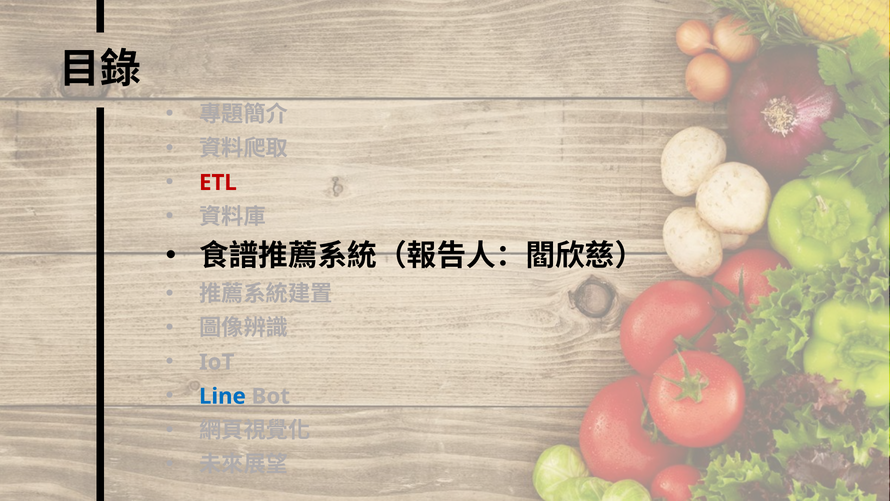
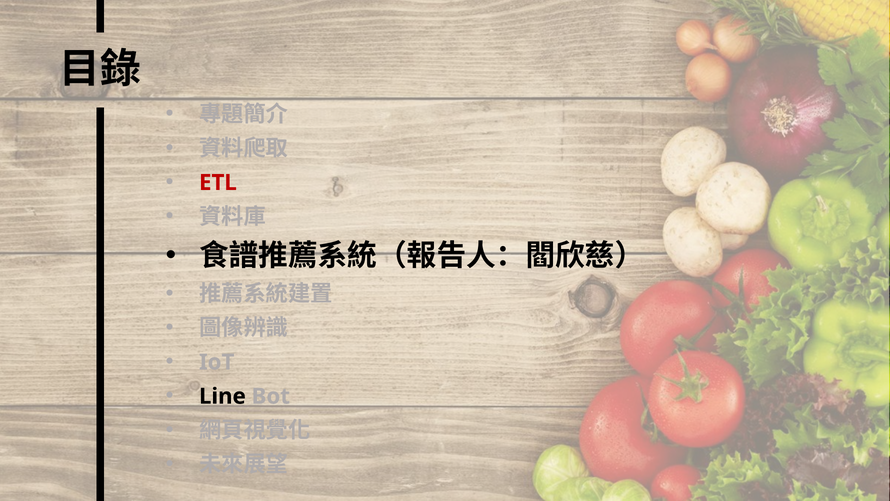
Line colour: blue -> black (222, 396)
